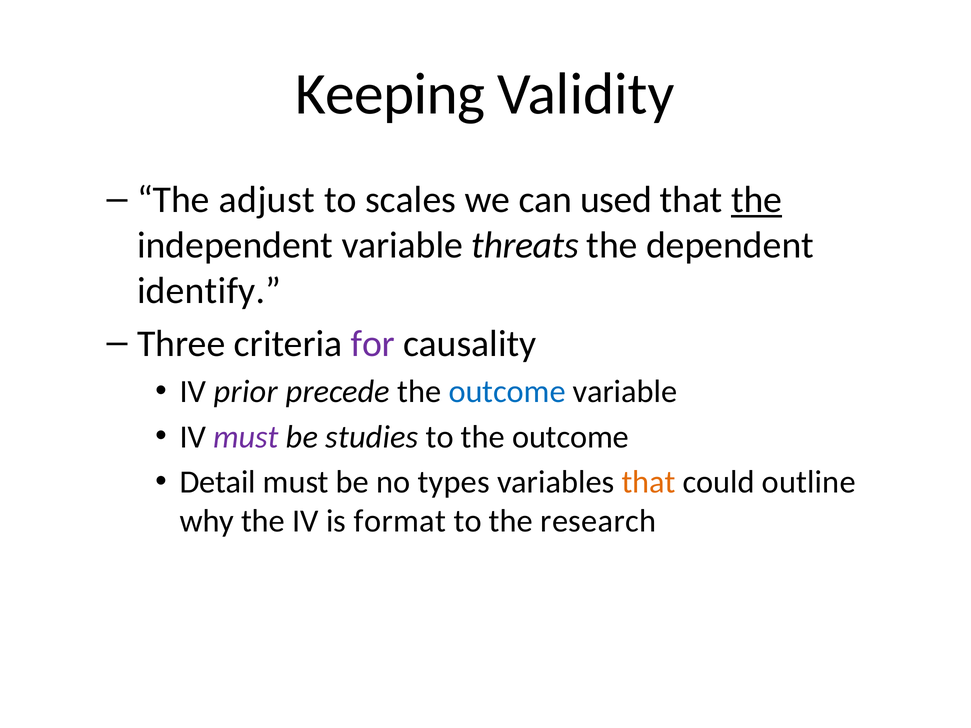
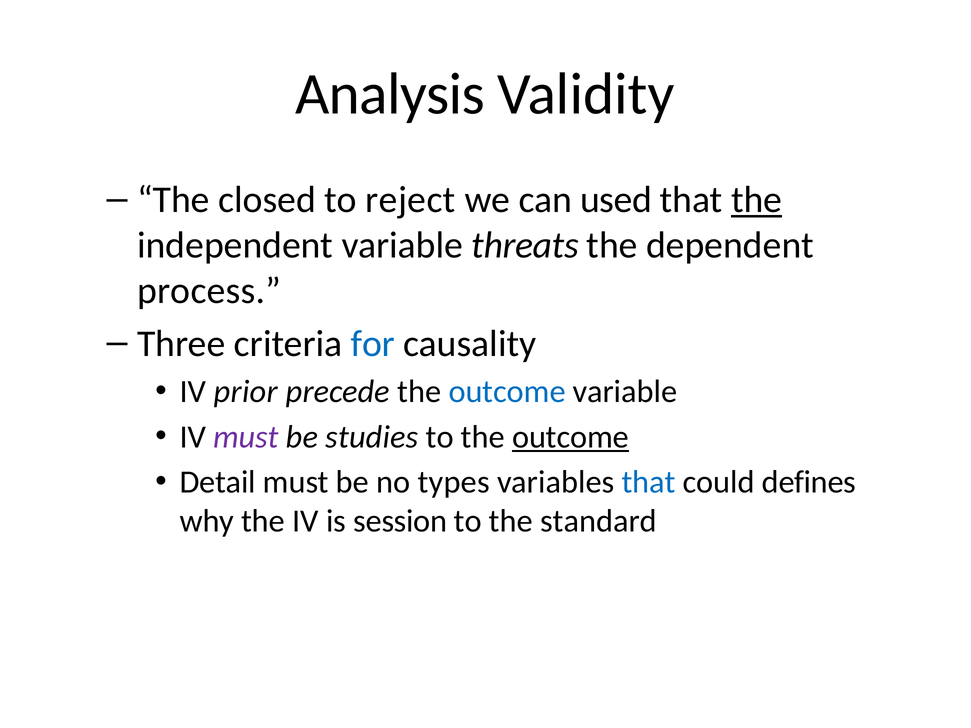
Keeping: Keeping -> Analysis (390, 94)
adjust: adjust -> closed (267, 200)
scales: scales -> reject (410, 200)
identify: identify -> process (209, 291)
for colour: purple -> blue (373, 344)
outcome underline: none -> present (571, 437)
that colour: orange -> blue (649, 482)
outline: outline -> defines (809, 482)
format: format -> session (400, 521)
research: research -> standard (598, 521)
